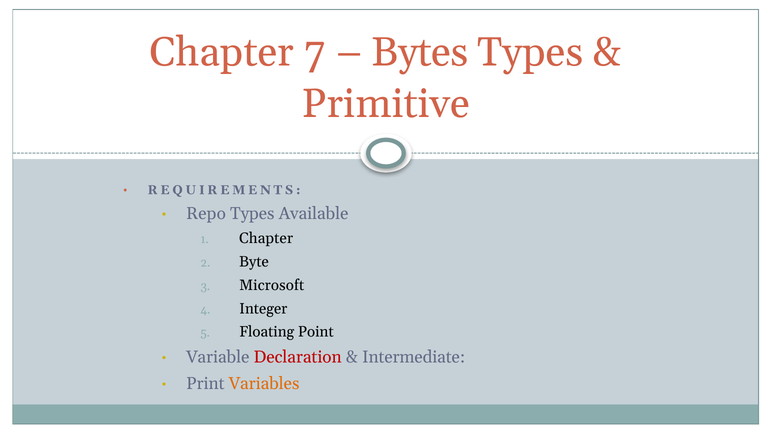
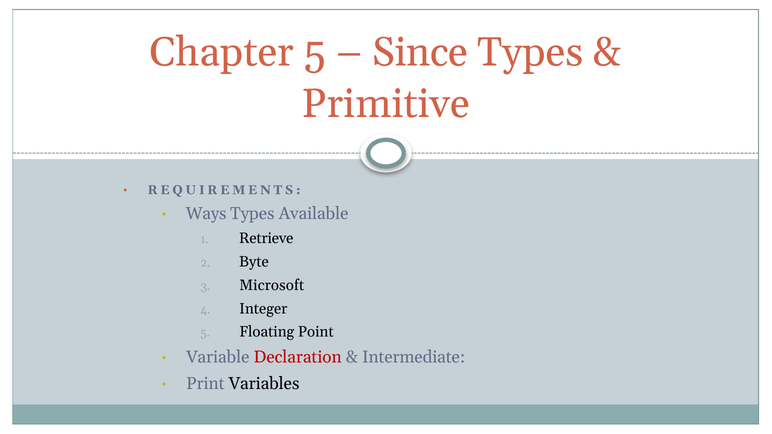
Chapter 7: 7 -> 5 (315, 52)
Bytes: Bytes -> Since (420, 52)
Repo: Repo -> Ways (206, 214)
Chapter: Chapter -> Retrieve (266, 238)
Variables colour: orange -> black (264, 384)
